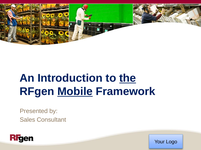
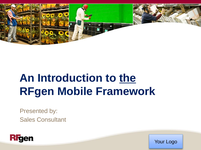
Mobile underline: present -> none (75, 92)
